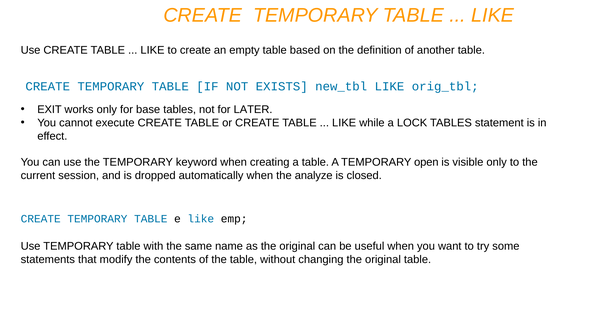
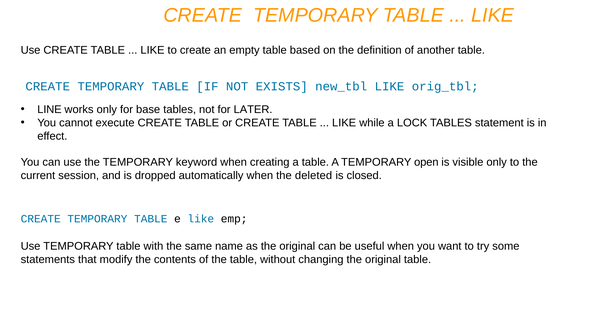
EXIT: EXIT -> LINE (49, 110)
analyze: analyze -> deleted (314, 176)
